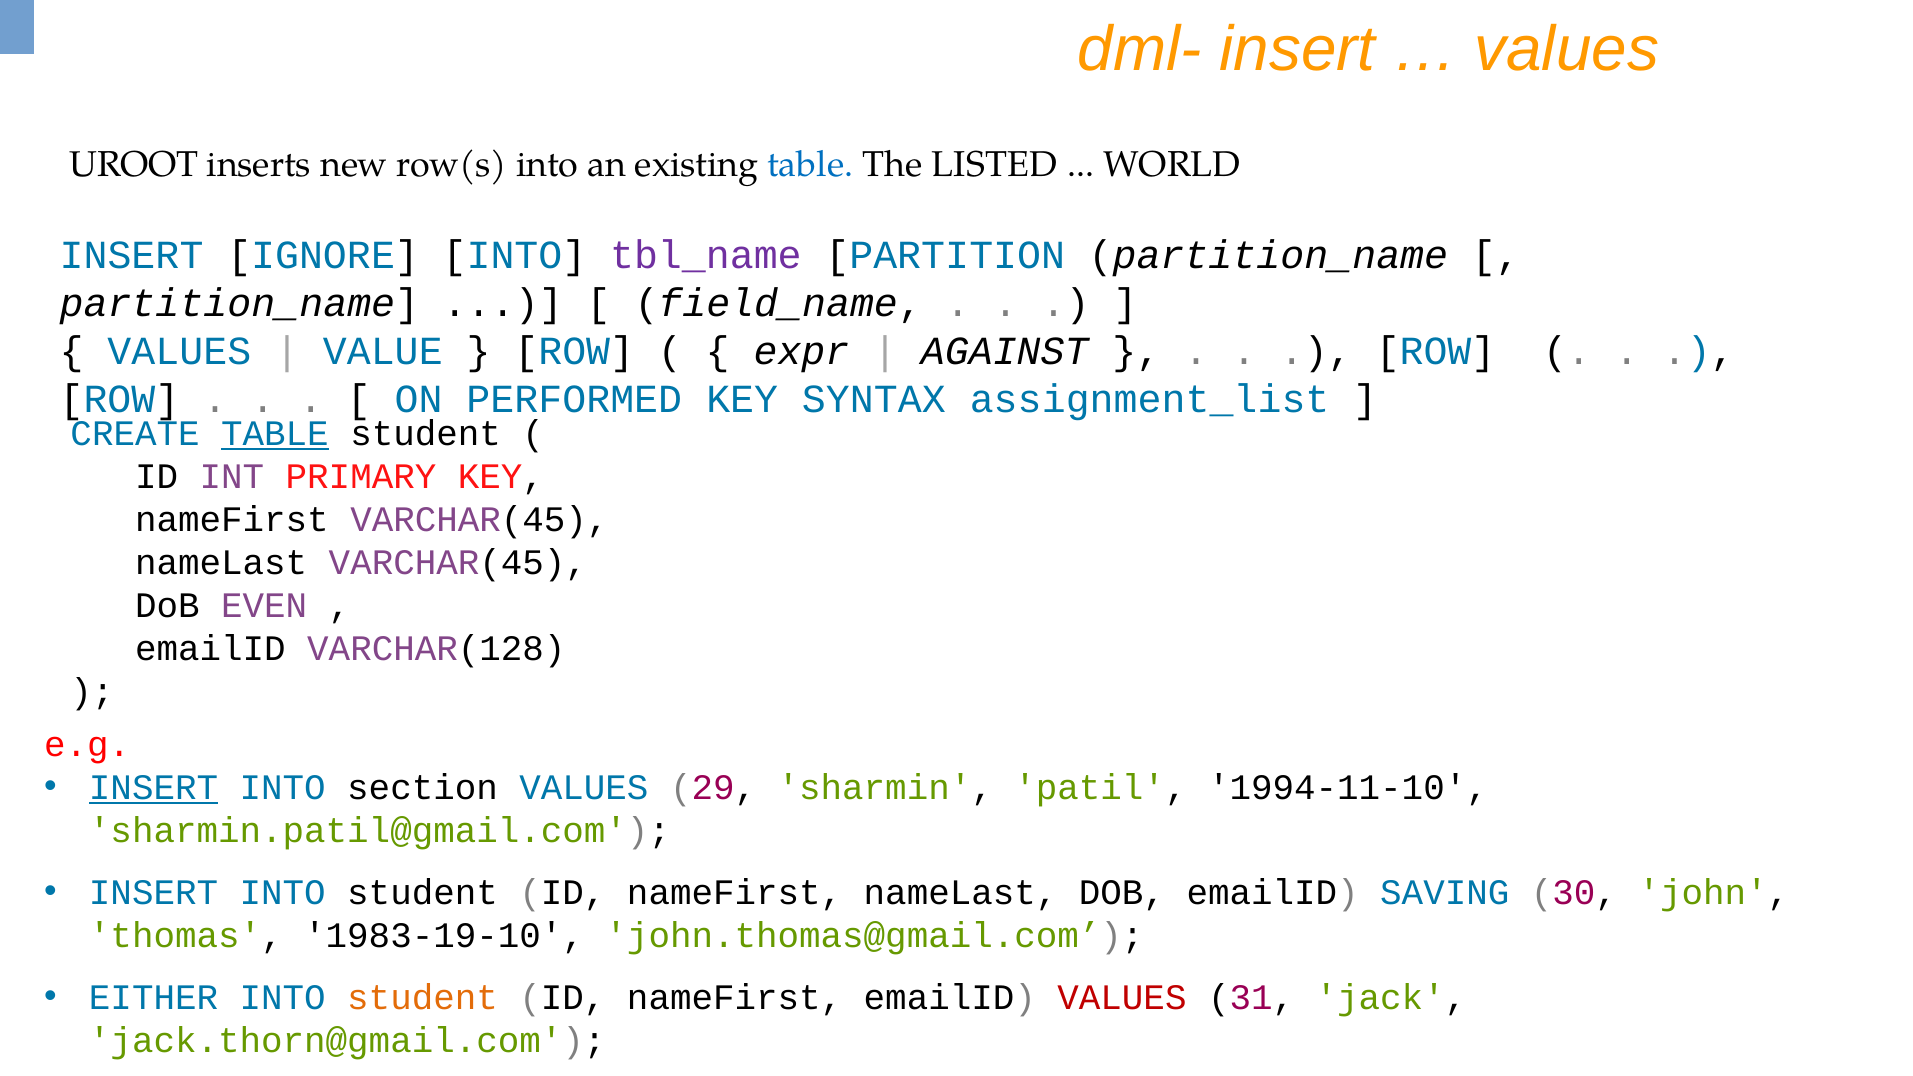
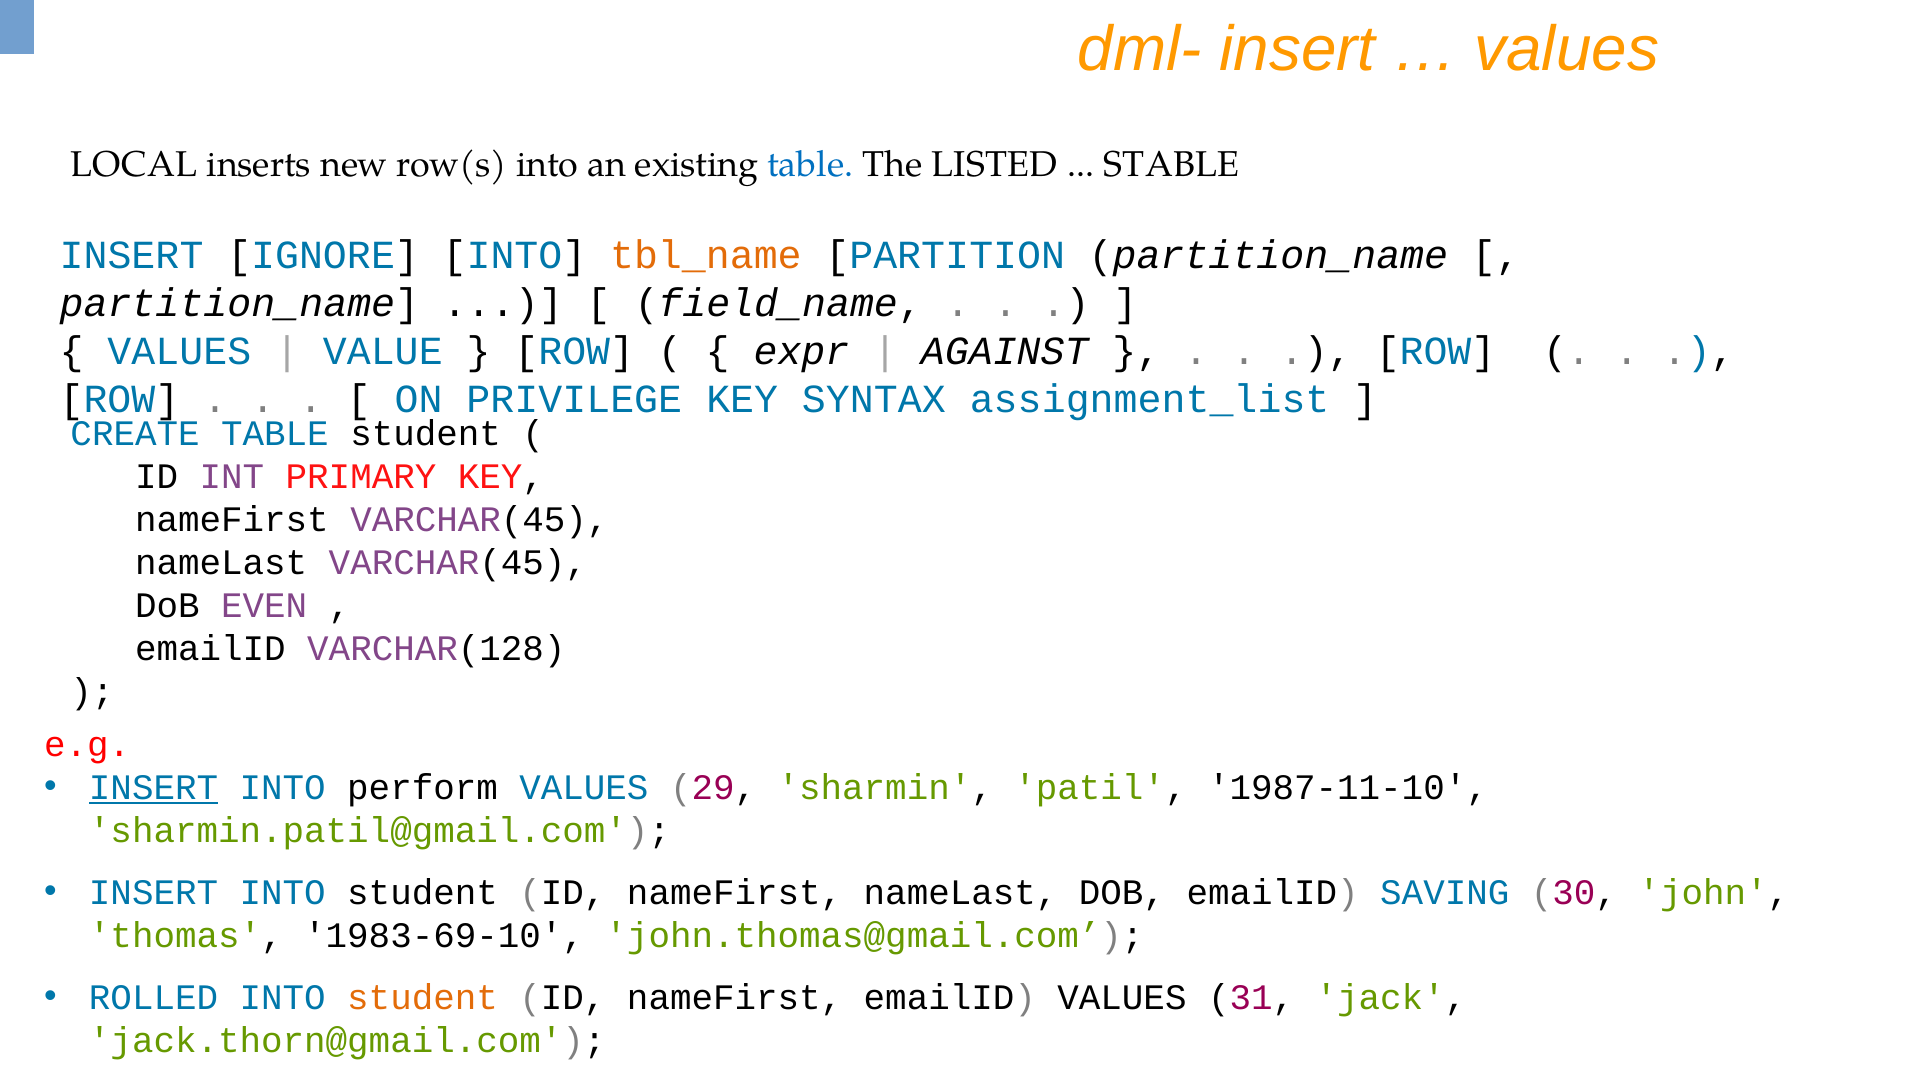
UROOT: UROOT -> LOCAL (134, 165)
WORLD: WORLD -> STABLE (1172, 165)
tbl_name colour: purple -> orange (706, 255)
PERFORMED: PERFORMED -> PRIVILEGE (574, 399)
TABLE underline: present -> none (275, 433)
section: section -> perform (423, 787)
1994-11-10: 1994-11-10 -> 1987-11-10 (1348, 787)
1983-19-10: 1983-19-10 -> 1983-69-10 (444, 936)
EITHER: EITHER -> ROLLED (154, 998)
VALUES colour: red -> black (1122, 998)
